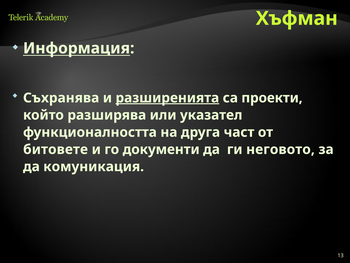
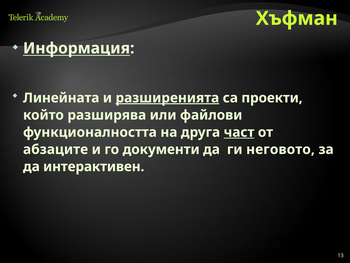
Съхранява: Съхранява -> Линейната (61, 98)
указател: указател -> файлови (211, 115)
част underline: none -> present (239, 132)
битовете: битовете -> абзаците (56, 149)
комуникация: комуникация -> интерактивен (94, 166)
